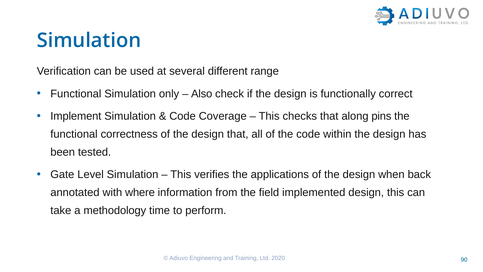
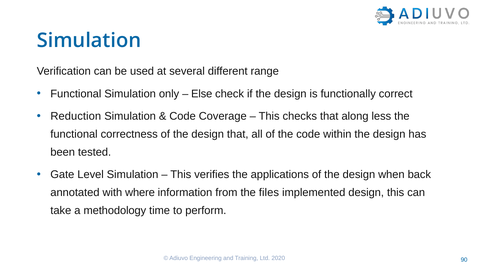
Also: Also -> Else (202, 94)
Implement: Implement -> Reduction (76, 116)
pins: pins -> less (381, 116)
field: field -> files (269, 192)
